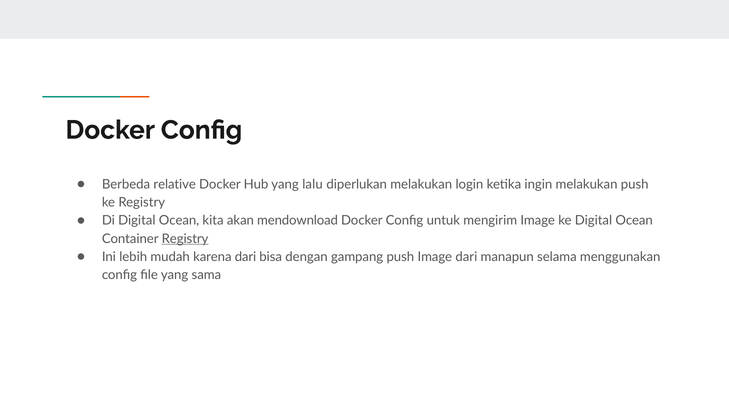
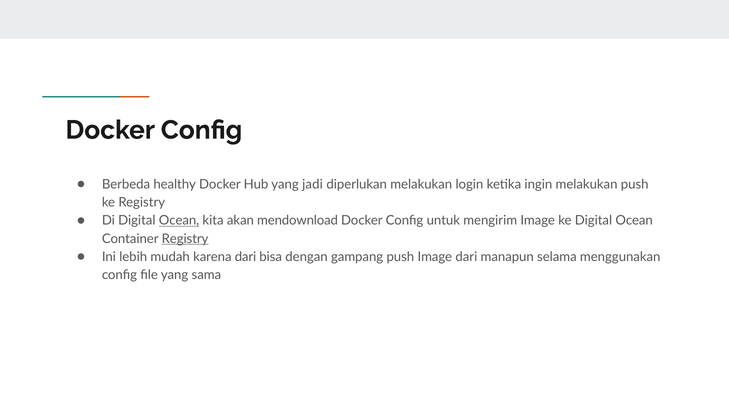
relative: relative -> healthy (175, 184)
lalu: lalu -> jadi (313, 184)
Ocean underline: none -> present (179, 221)
